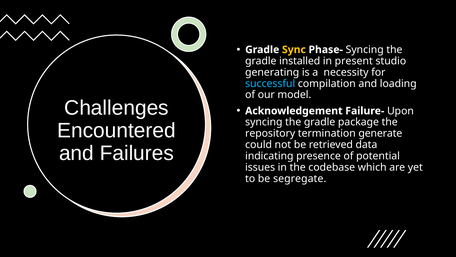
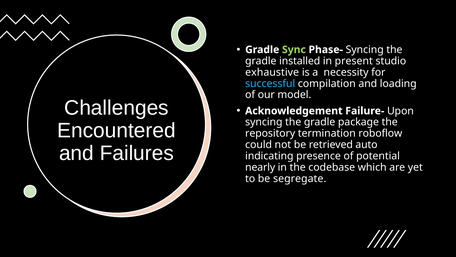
Sync colour: yellow -> light green (294, 50)
generating: generating -> exhaustive (272, 72)
generate: generate -> roboflow (380, 133)
data: data -> auto (366, 144)
issues: issues -> nearly (260, 167)
